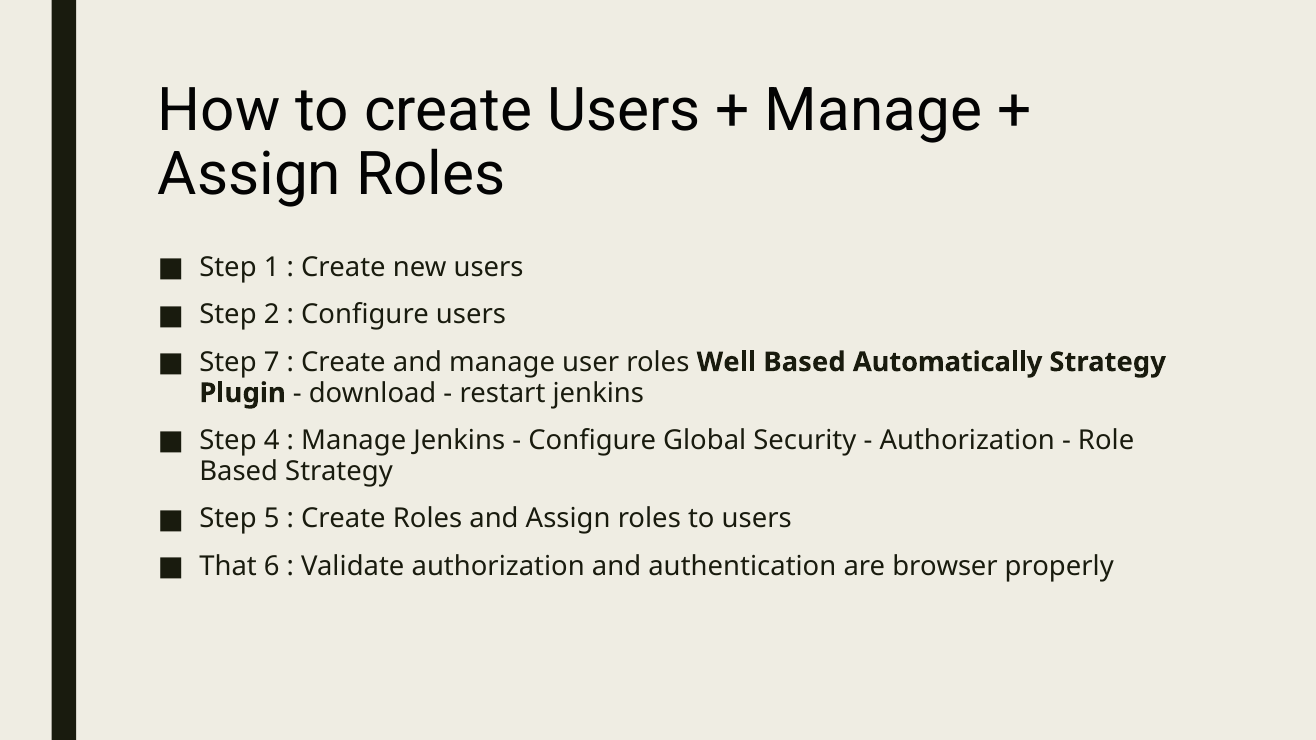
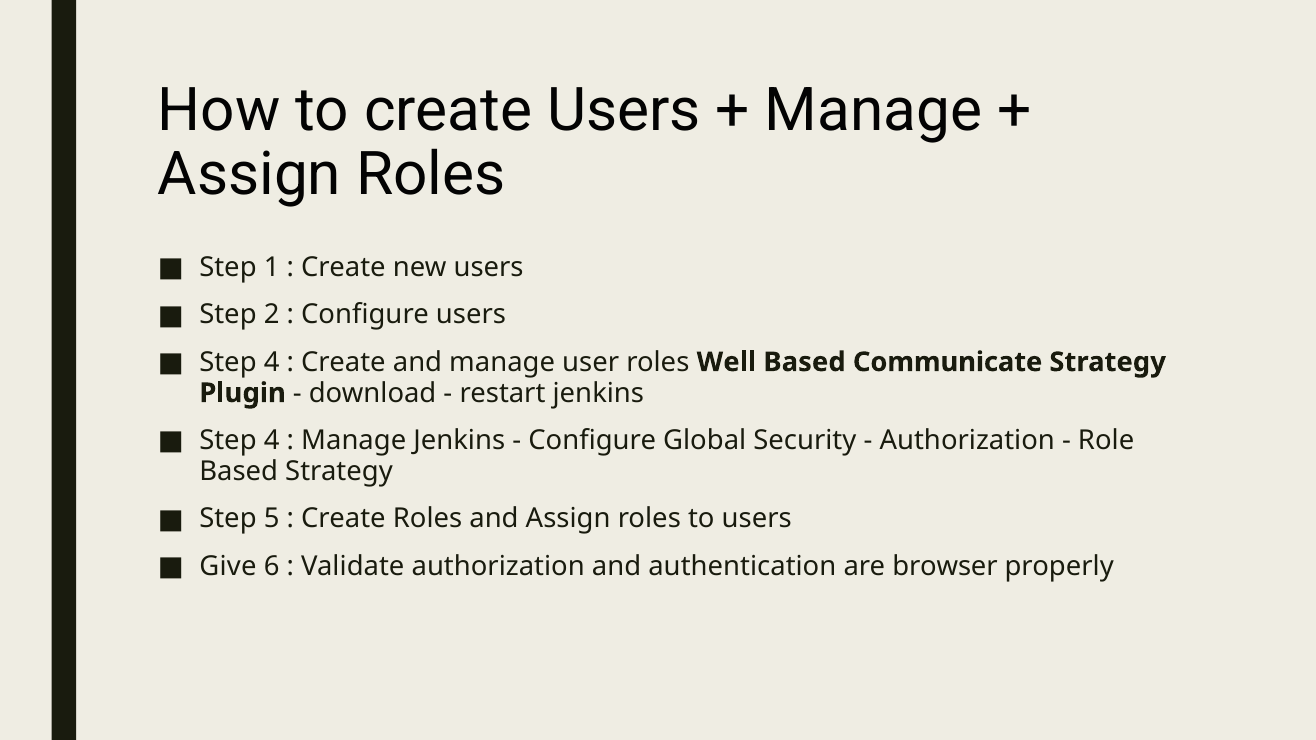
7: 7 -> 4 (272, 362)
Automatically: Automatically -> Communicate (948, 362)
That: That -> Give (228, 566)
